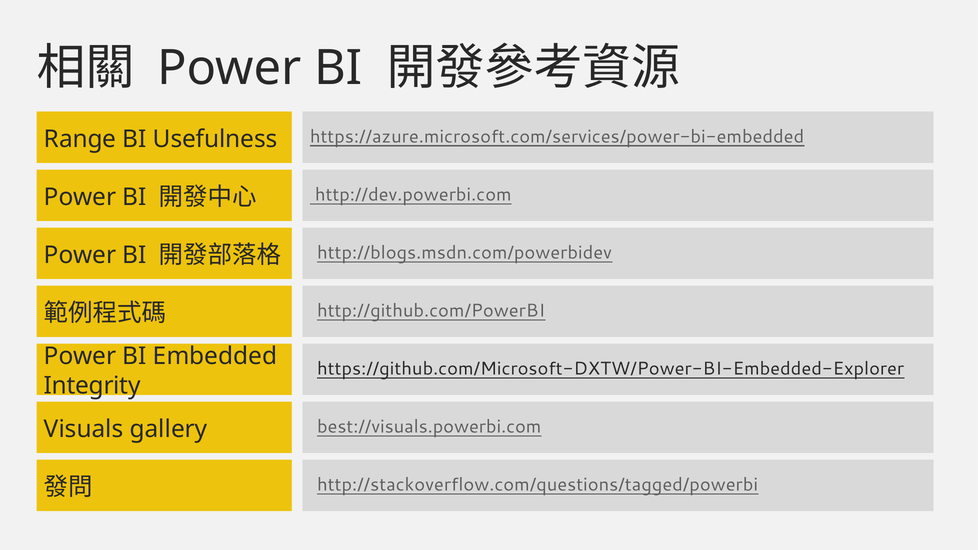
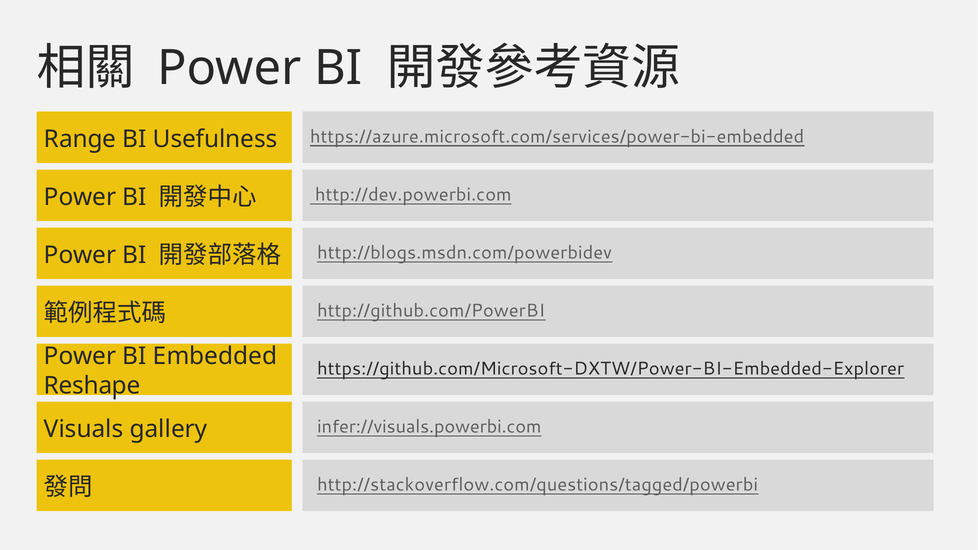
Integrity: Integrity -> Reshape (92, 386)
best://visuals.powerbi.com: best://visuals.powerbi.com -> infer://visuals.powerbi.com (429, 427)
